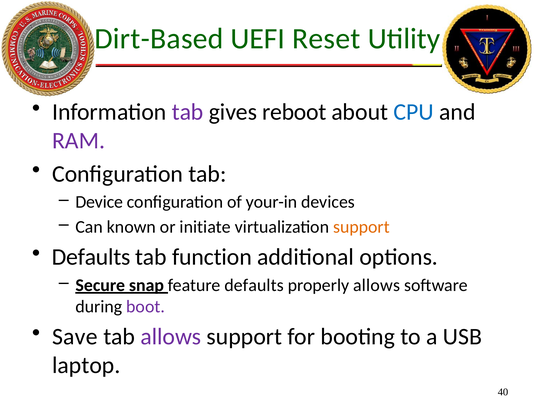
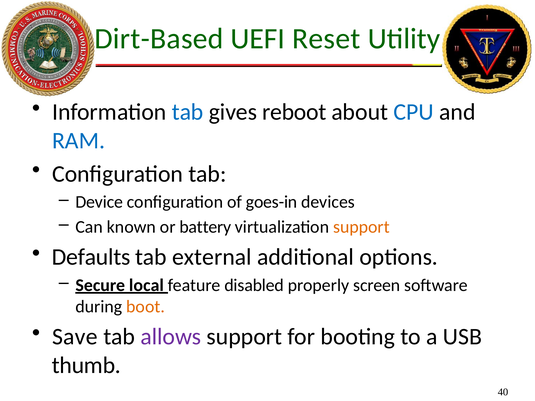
tab colour: purple -> blue (188, 112)
RAM colour: purple -> blue (79, 141)
your-in: your-in -> goes-in (272, 202)
initiate: initiate -> battery (205, 227)
function: function -> external (212, 257)
snap: snap -> local (146, 285)
feature defaults: defaults -> disabled (254, 285)
properly allows: allows -> screen (377, 285)
boot colour: purple -> orange (146, 307)
laptop: laptop -> thumb (86, 365)
